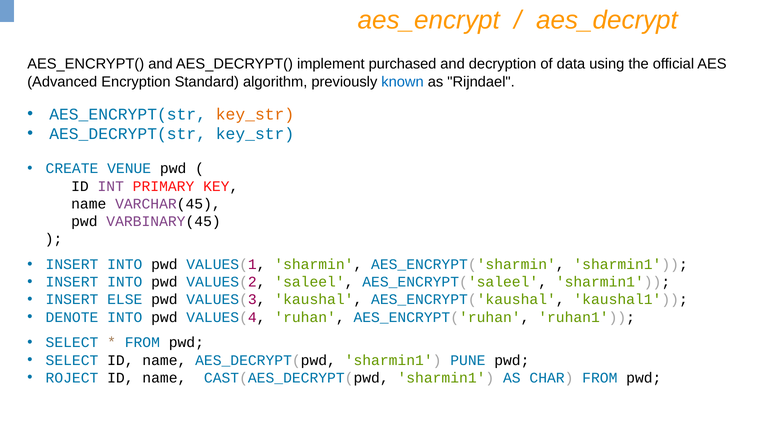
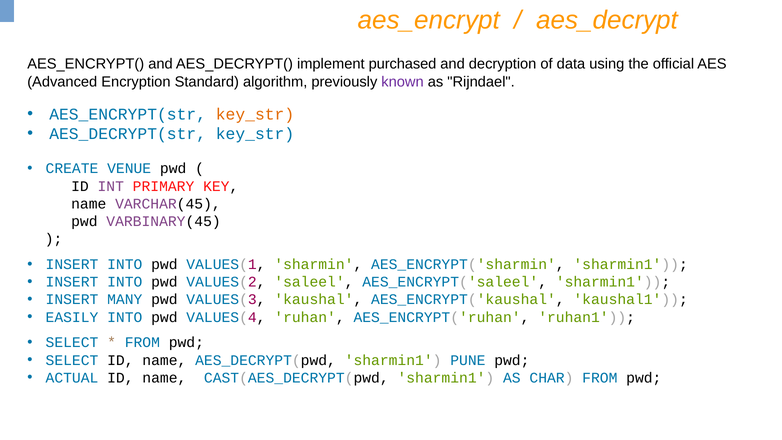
known colour: blue -> purple (403, 82)
ELSE: ELSE -> MANY (125, 300)
DENOTE: DENOTE -> EASILY (72, 317)
ROJECT: ROJECT -> ACTUAL (72, 378)
